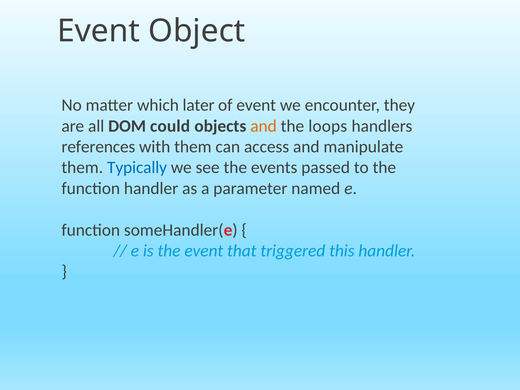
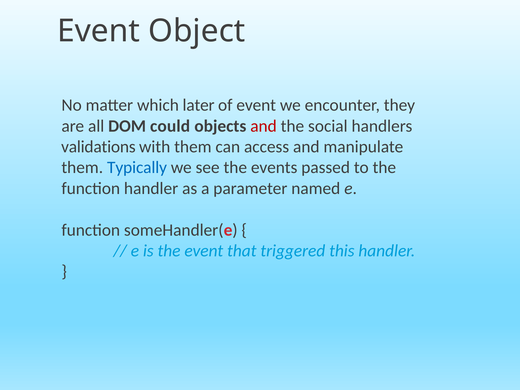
and colour: orange -> red (264, 126)
loops: loops -> social (328, 126)
references: references -> validations (98, 147)
